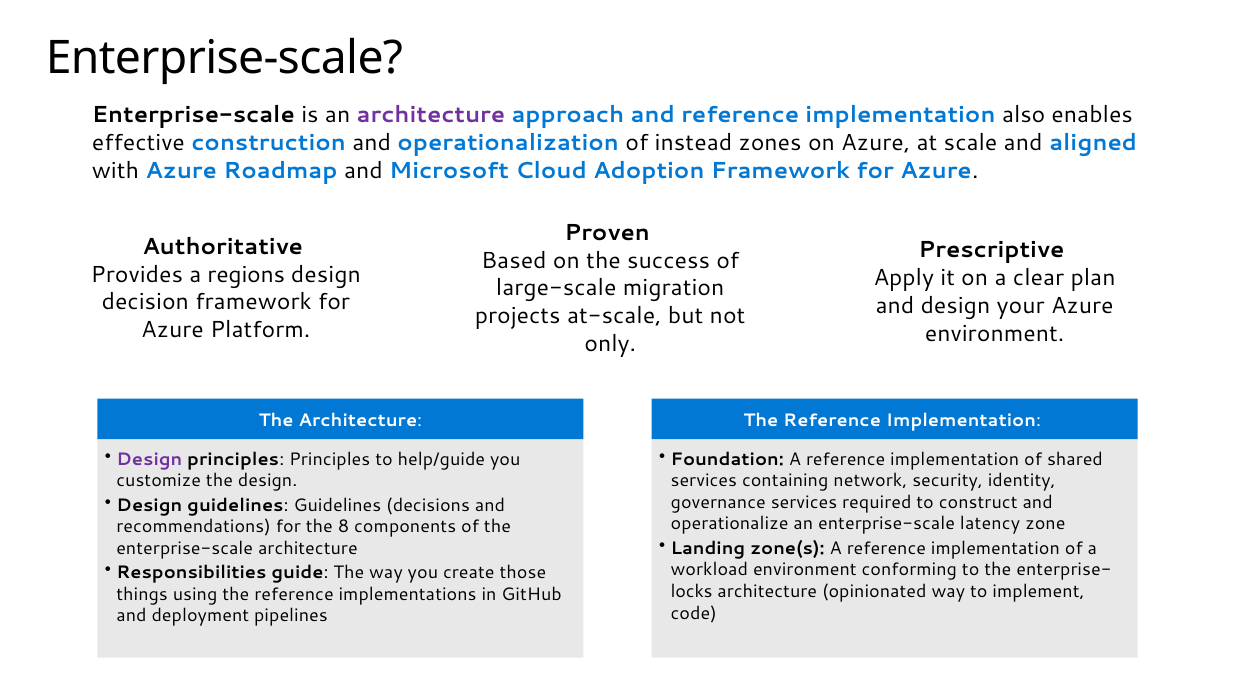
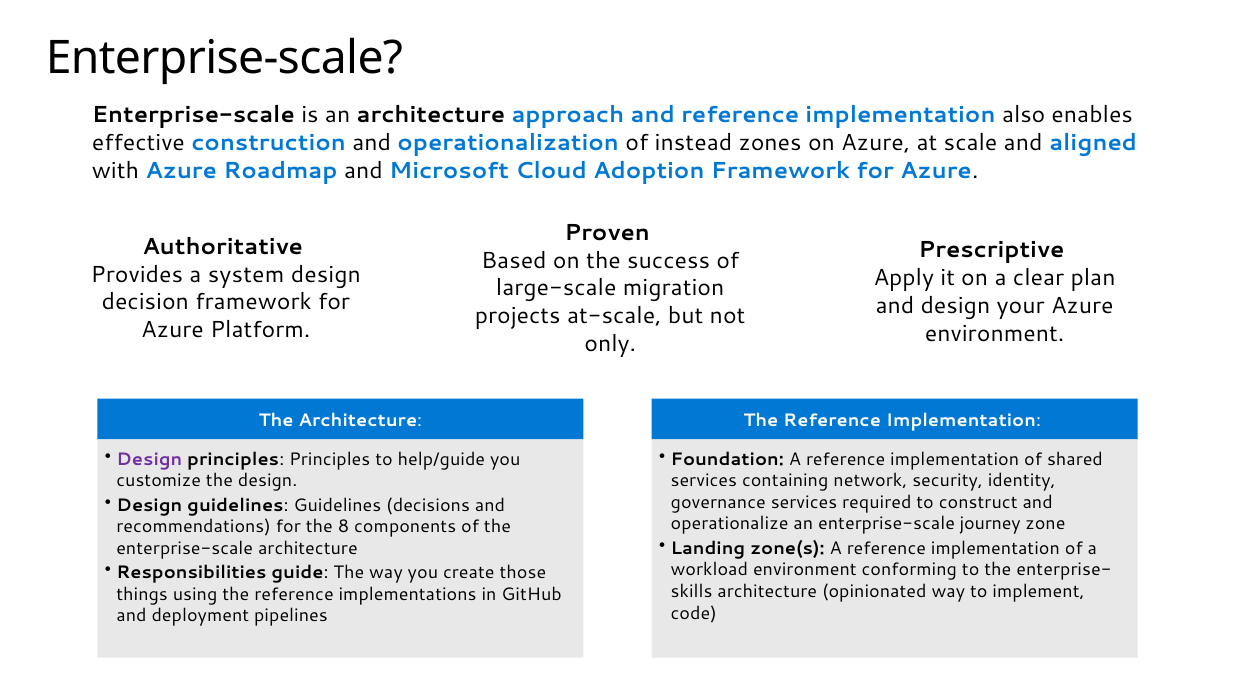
architecture colour: purple -> black (431, 115)
regions: regions -> system (246, 274)
latency: latency -> journey (990, 524)
locks: locks -> skills (692, 591)
